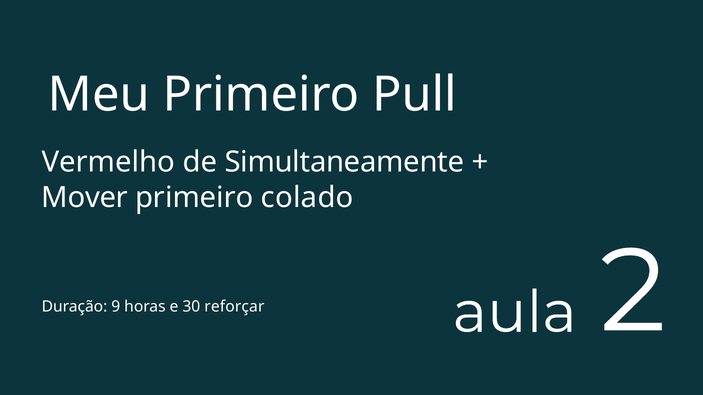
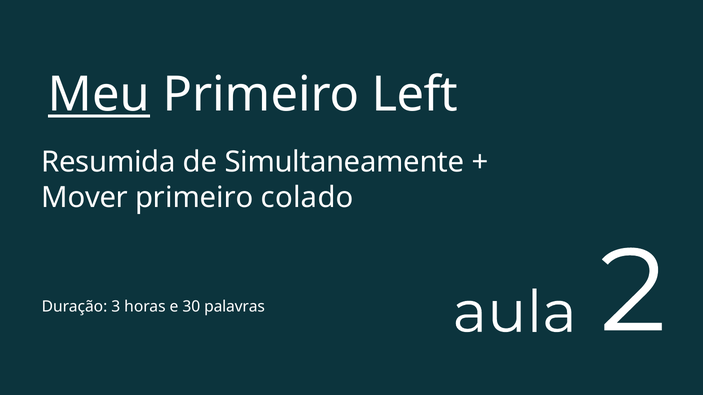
Meu underline: none -> present (99, 95)
Pull: Pull -> Left (415, 95)
Vermelho: Vermelho -> Resumida (108, 162)
9: 9 -> 3 (116, 307)
reforçar: reforçar -> palavras (235, 307)
